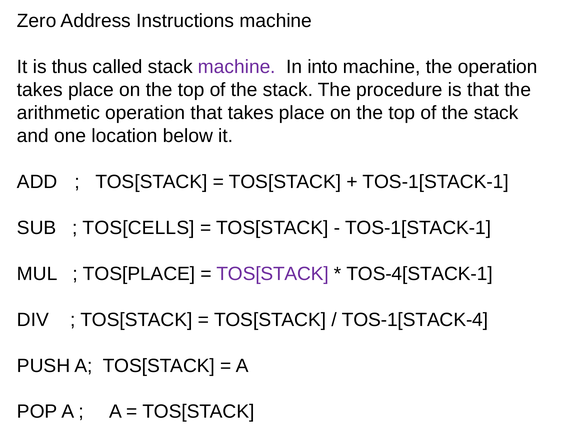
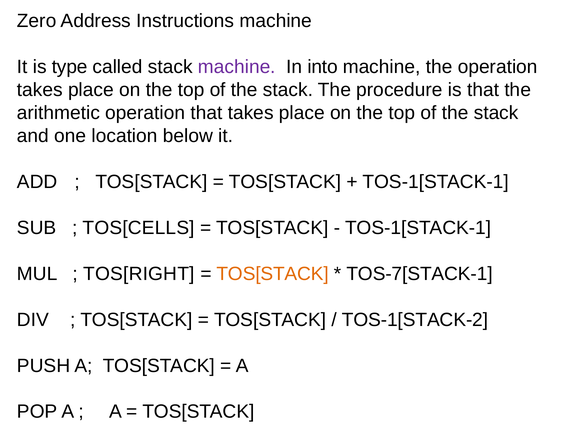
thus: thus -> type (70, 67)
TOS[PLACE: TOS[PLACE -> TOS[RIGHT (139, 274)
TOS[STACK colour: purple -> orange (273, 274)
TOS-4[STACK-1: TOS-4[STACK-1 -> TOS-7[STACK-1 (420, 274)
TOS-1[STACK-4: TOS-1[STACK-4 -> TOS-1[STACK-2 (415, 320)
